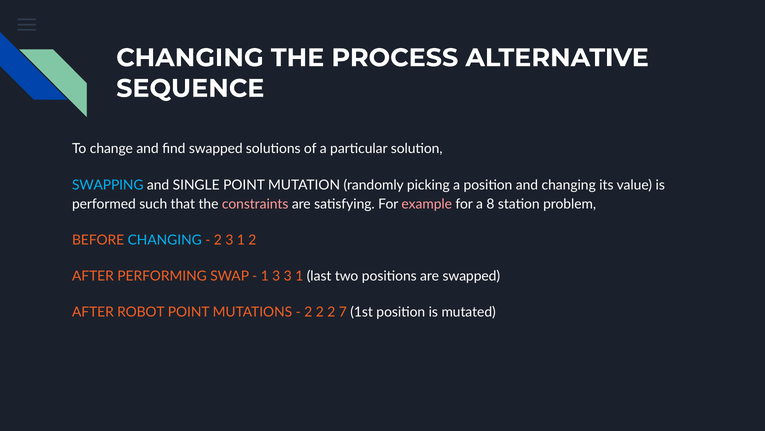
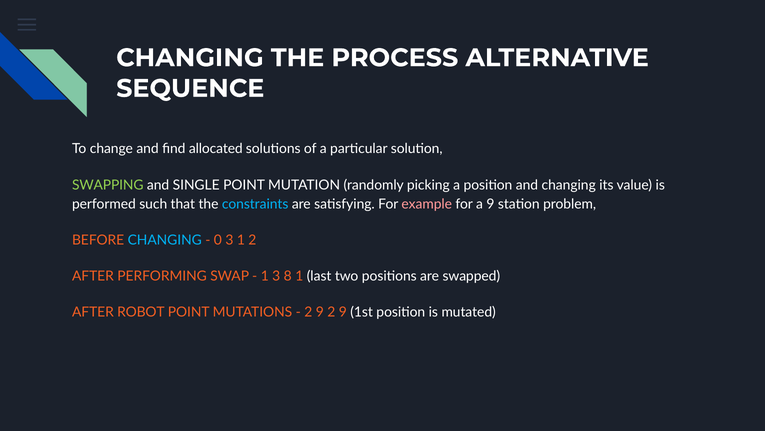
find swapped: swapped -> allocated (216, 149)
SWAPPING colour: light blue -> light green (108, 185)
constraints colour: pink -> light blue (255, 204)
a 8: 8 -> 9 (490, 204)
2: 2 -> 0 (218, 240)
3 3: 3 -> 8 (288, 276)
2: 2 -> 9 (320, 312)
7: 7 -> 9 (343, 312)
